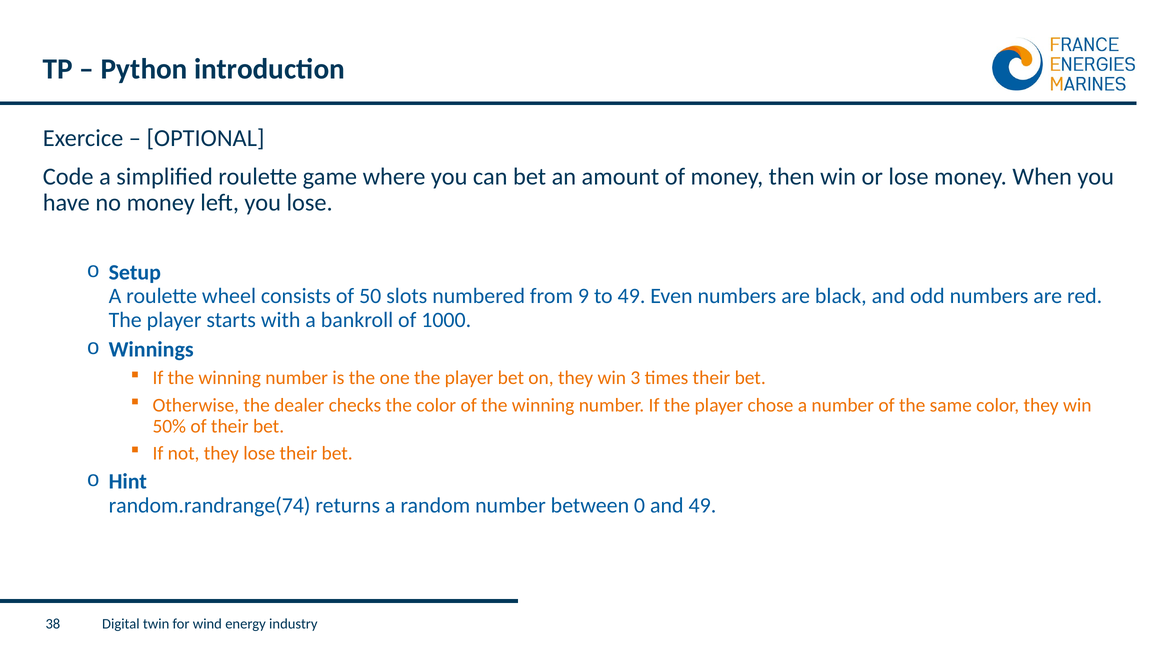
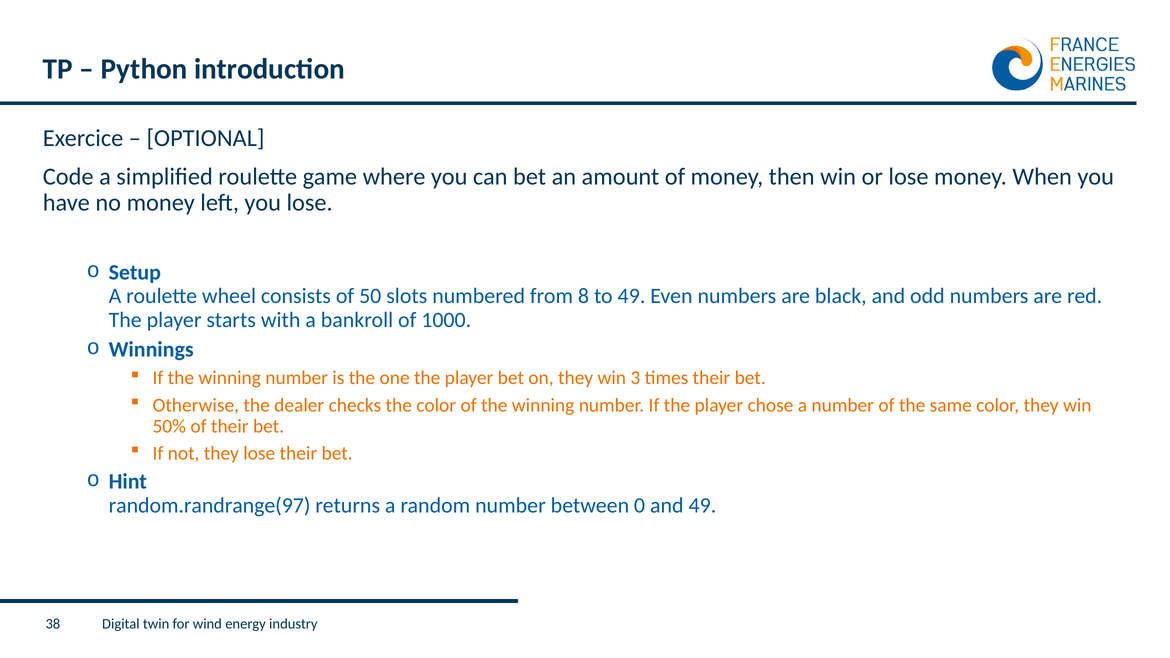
9: 9 -> 8 (584, 296)
random.randrange(74: random.randrange(74 -> random.randrange(97 (210, 506)
